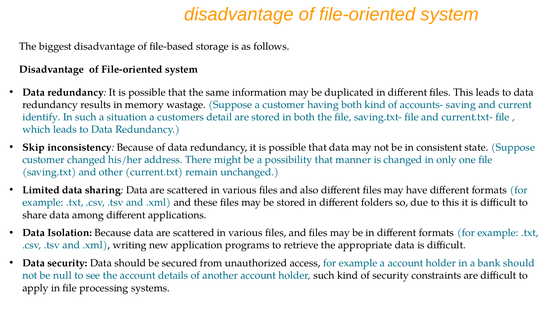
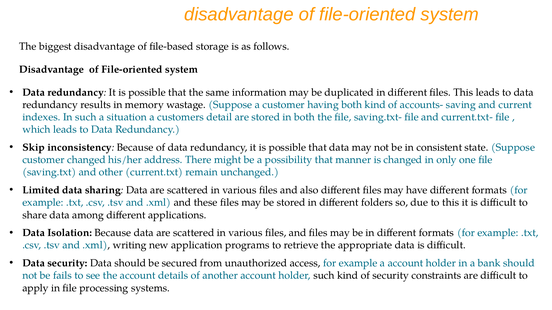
identify: identify -> indexes (41, 117)
null: null -> fails (63, 276)
